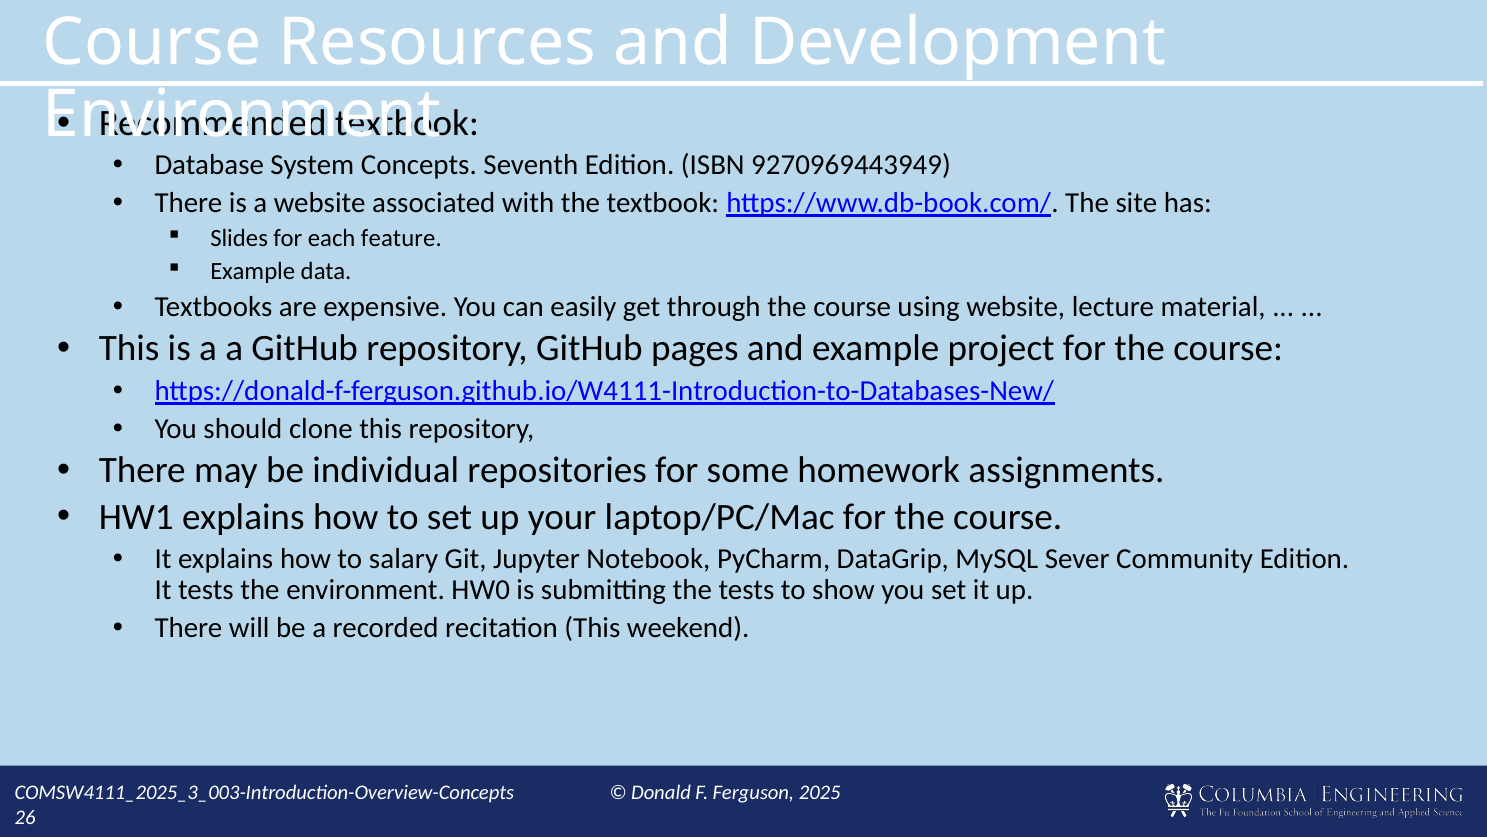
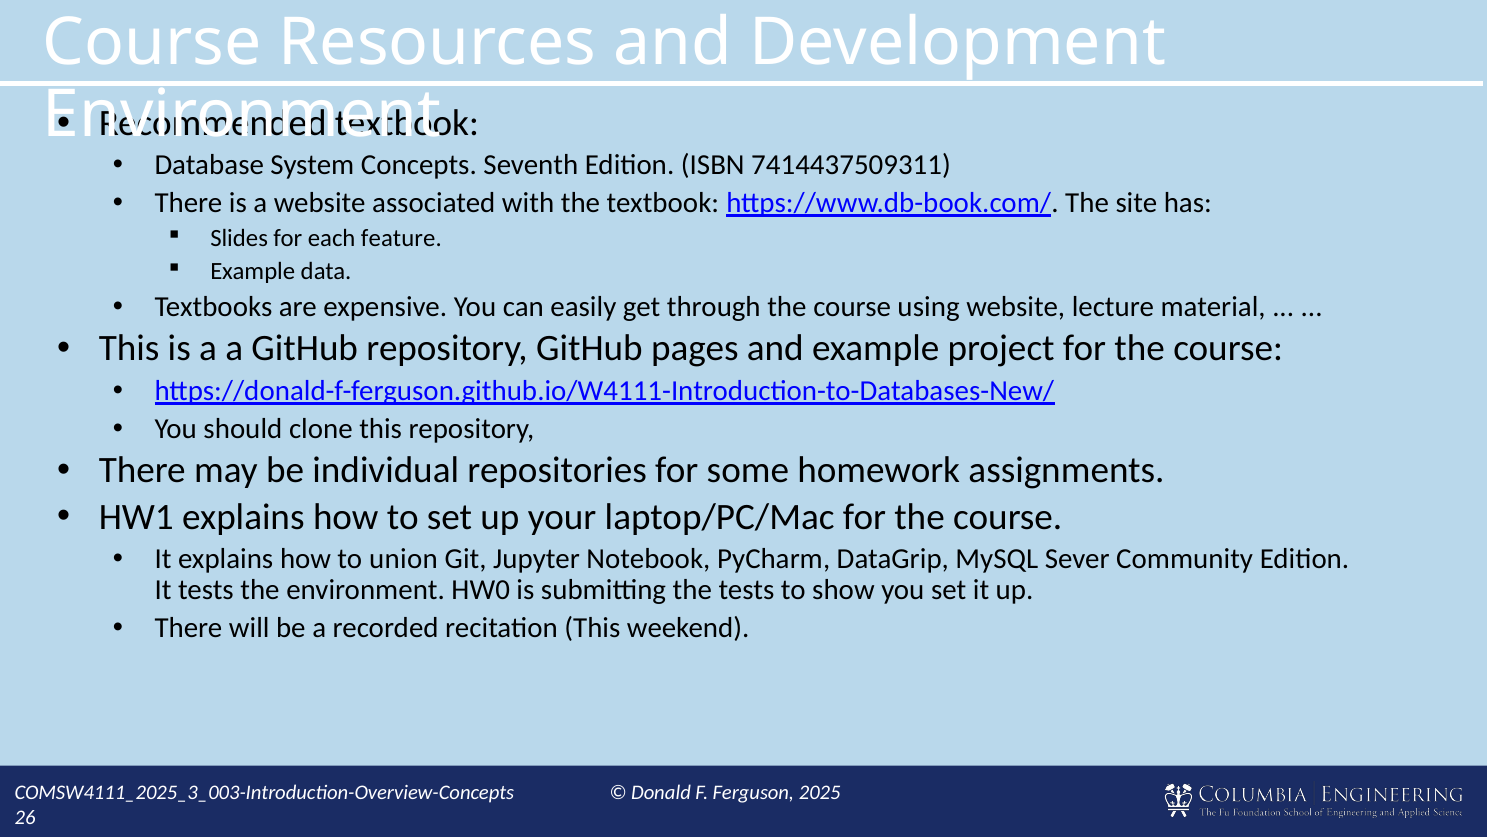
9270969443949: 9270969443949 -> 7414437509311 (851, 165)
salary: salary -> union (403, 558)
